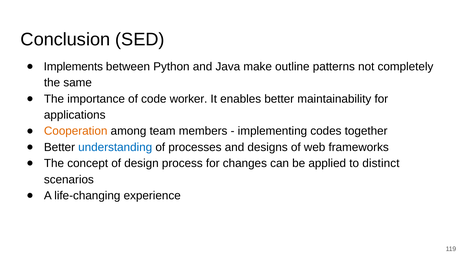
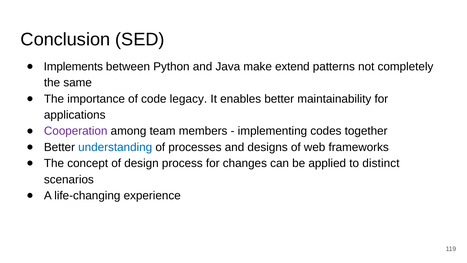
outline: outline -> extend (292, 67)
worker: worker -> legacy (188, 99)
Cooperation colour: orange -> purple (76, 131)
